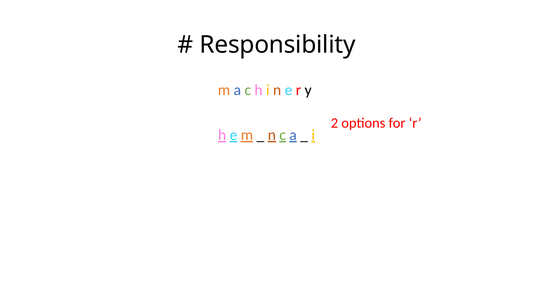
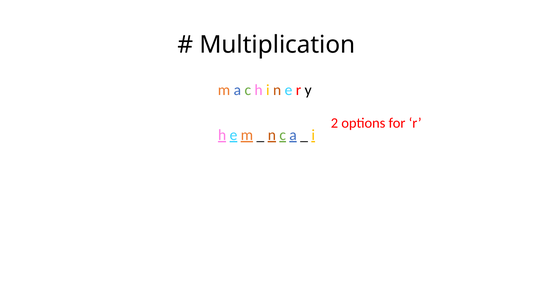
Responsibility: Responsibility -> Multiplication (277, 45)
